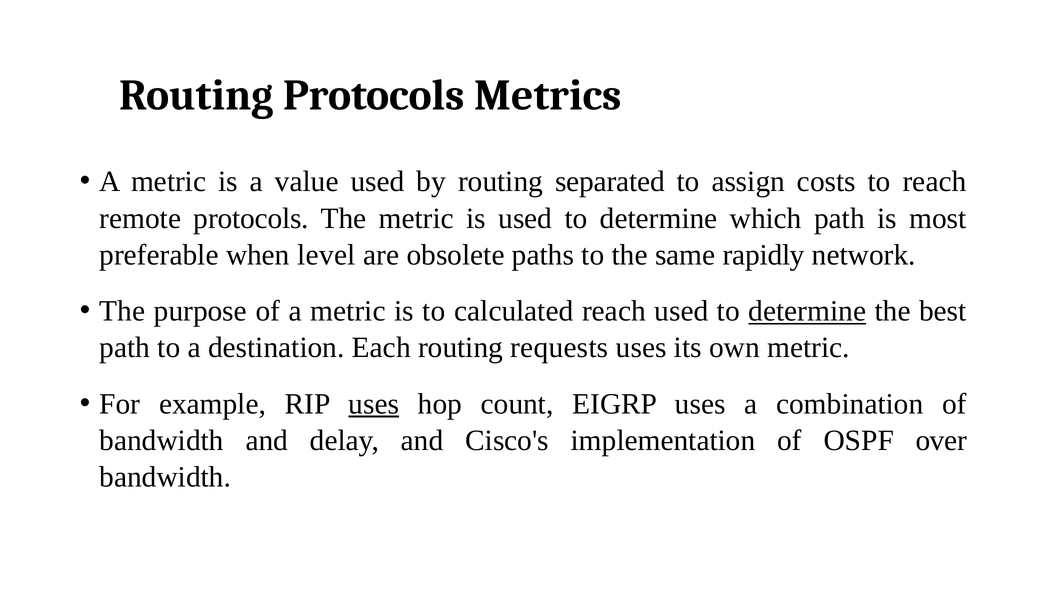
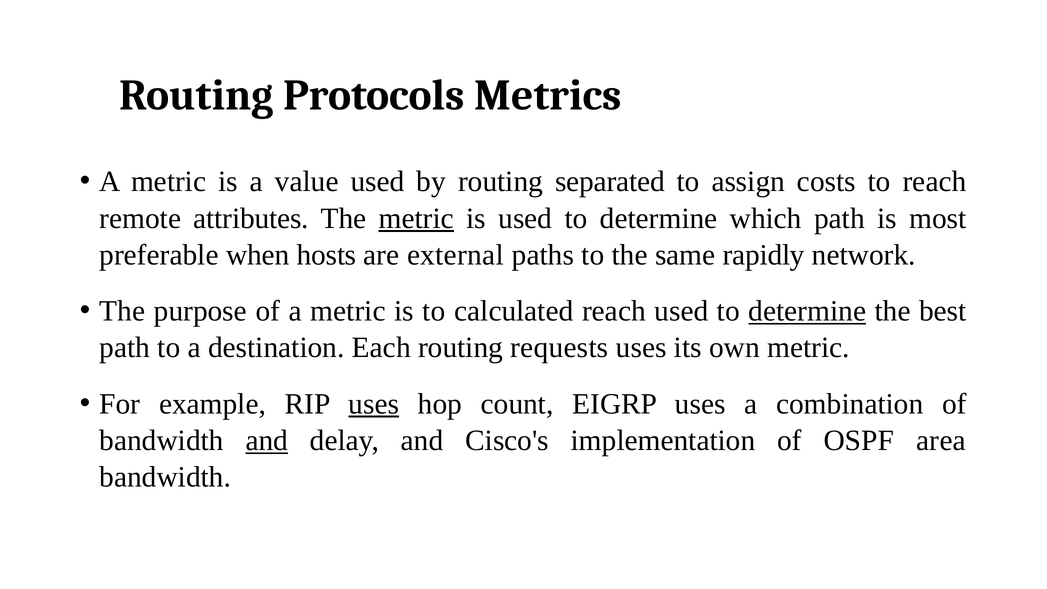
remote protocols: protocols -> attributes (251, 218)
metric underline: none -> present (416, 218)
level: level -> hosts (327, 255)
obsolete: obsolete -> external (455, 255)
and underline: none -> present (267, 440)
over: over -> area (941, 440)
